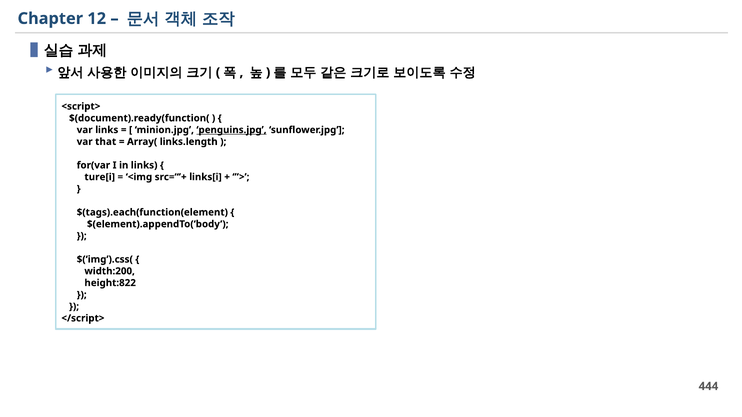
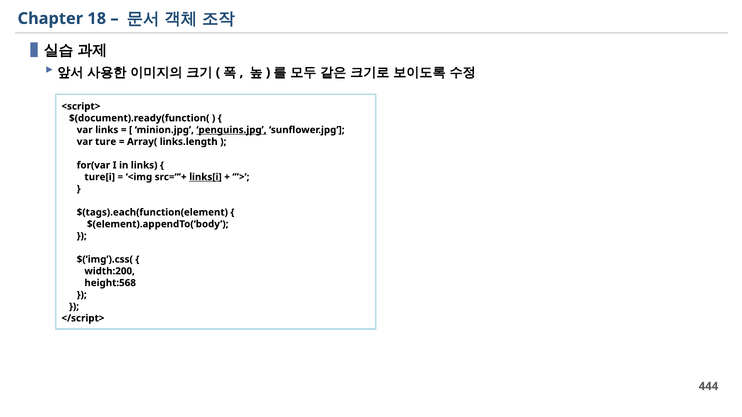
12: 12 -> 18 (97, 19)
that: that -> ture (106, 142)
links[i underline: none -> present (205, 177)
height:822: height:822 -> height:568 (110, 283)
